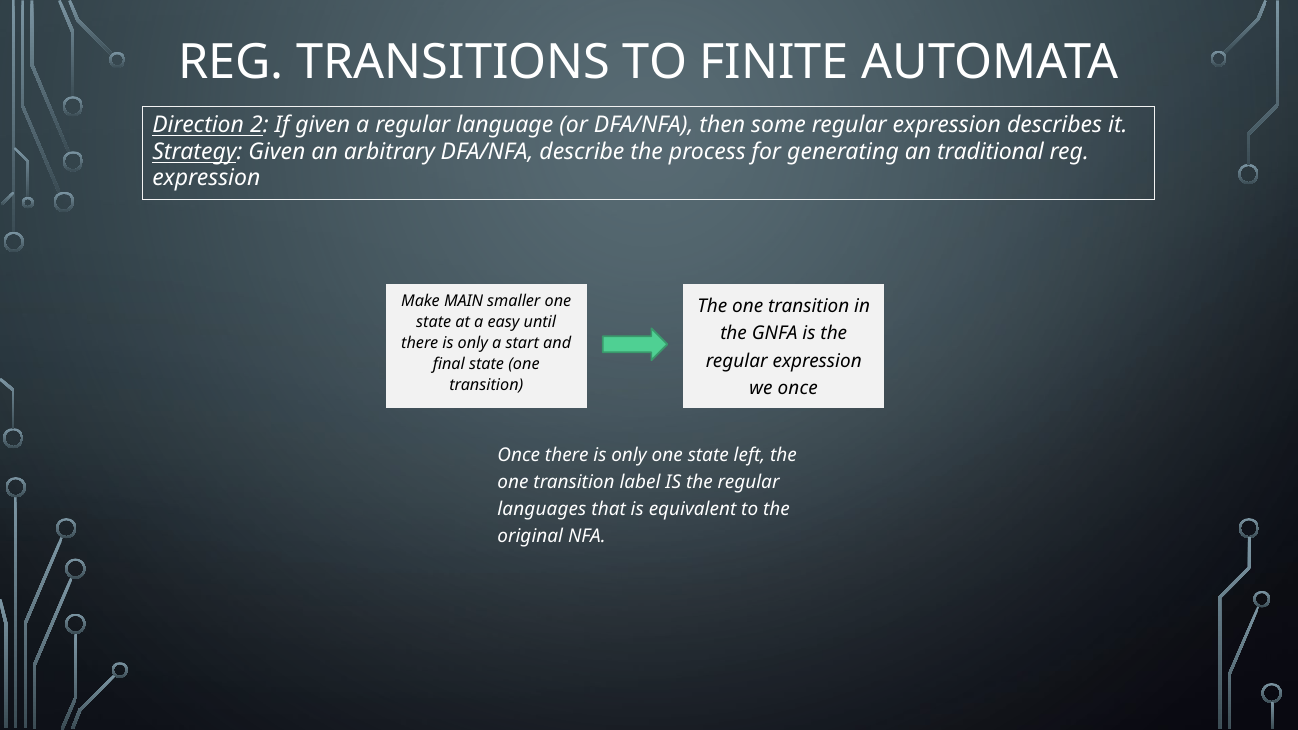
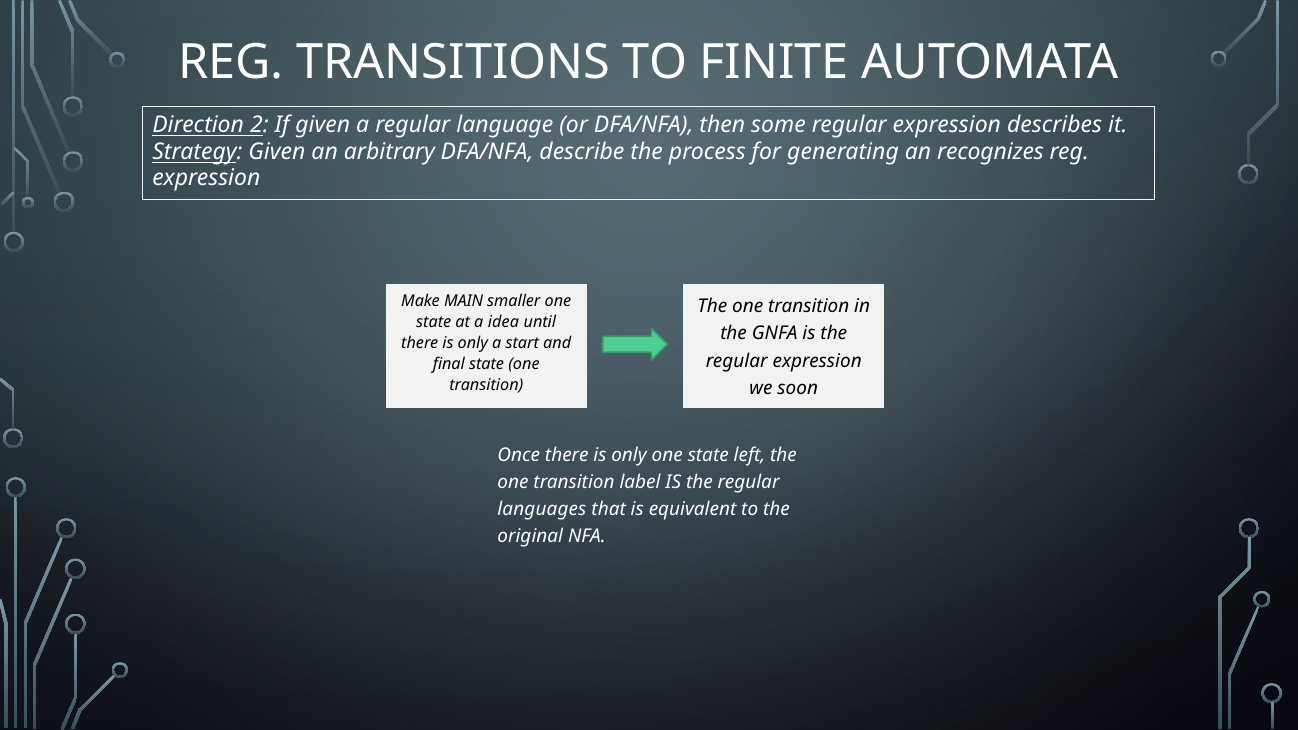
traditional: traditional -> recognizes (991, 152)
easy: easy -> idea (503, 323)
we once: once -> soon (798, 388)
